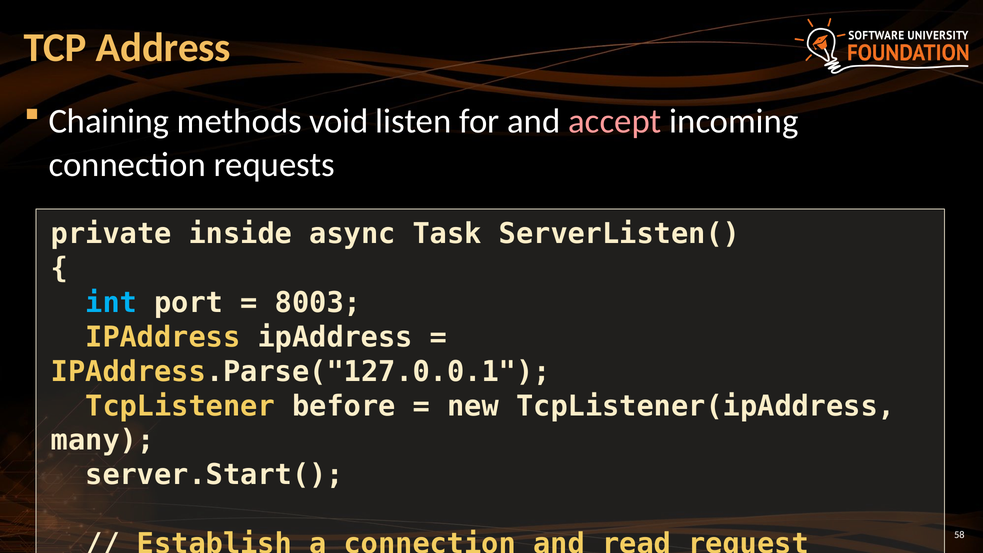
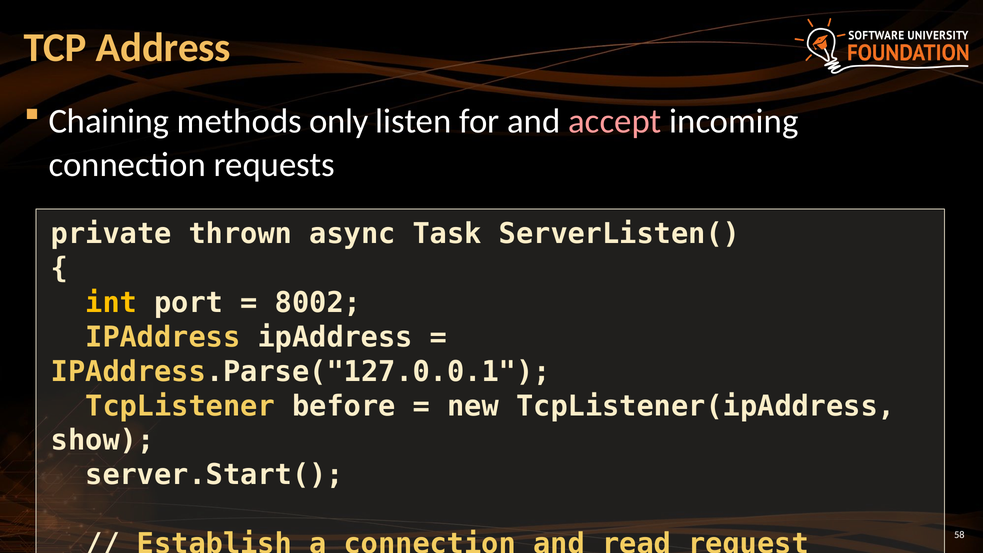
void: void -> only (339, 121)
inside: inside -> thrown (240, 234)
int colour: light blue -> yellow (111, 303)
8003: 8003 -> 8002 (318, 303)
many: many -> show (103, 441)
